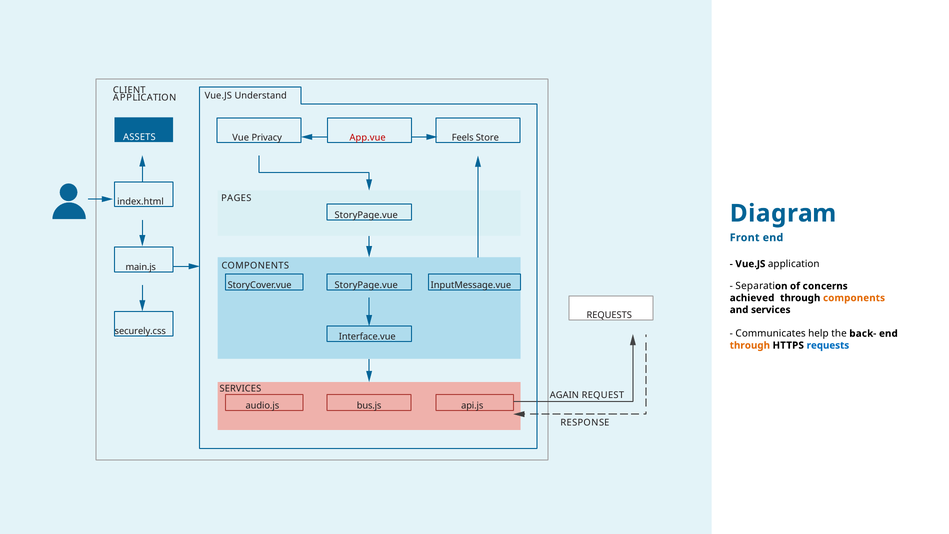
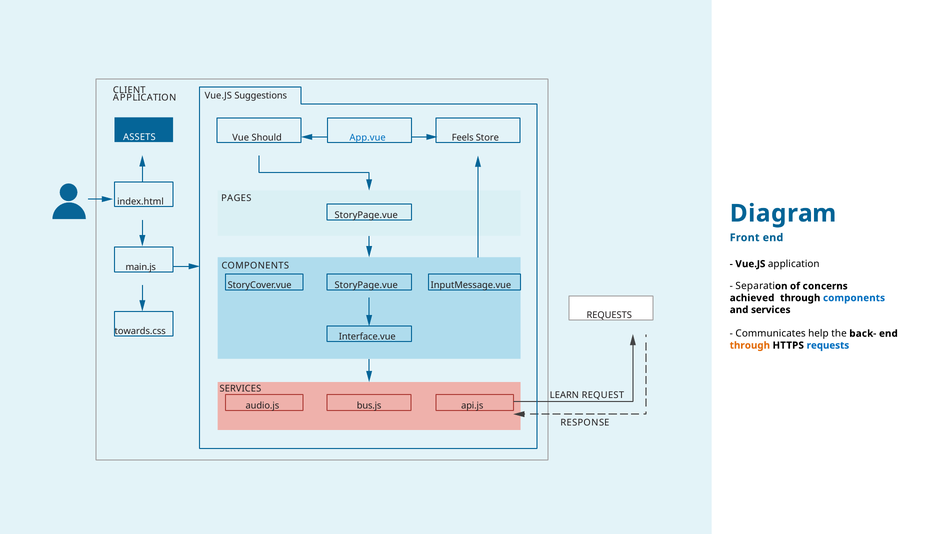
Understand: Understand -> Suggestions (261, 96)
Privacy: Privacy -> Should (267, 138)
App.vue colour: red -> blue (368, 138)
components colour: orange -> blue (854, 298)
securely.css: securely.css -> towards.css (140, 331)
AGAIN: AGAIN -> LEARN (564, 395)
